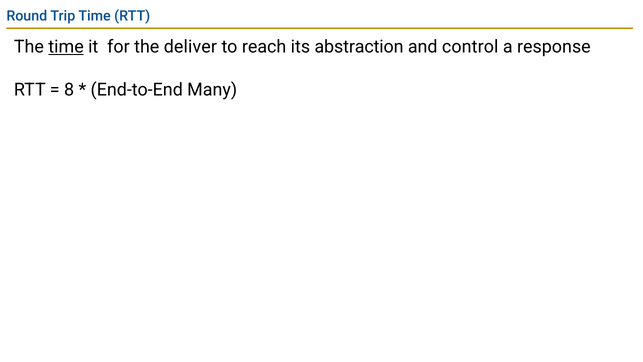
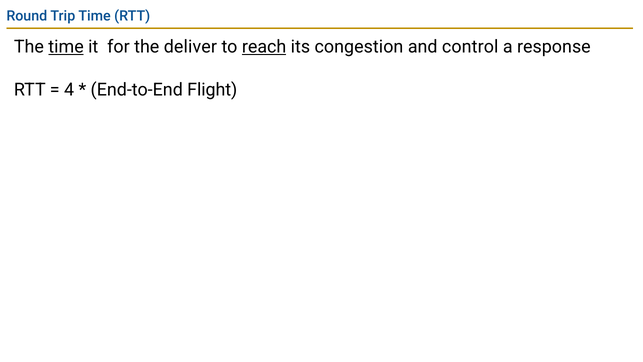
reach underline: none -> present (264, 47)
abstraction: abstraction -> congestion (359, 47)
8: 8 -> 4 (69, 90)
Many: Many -> Flight (212, 90)
